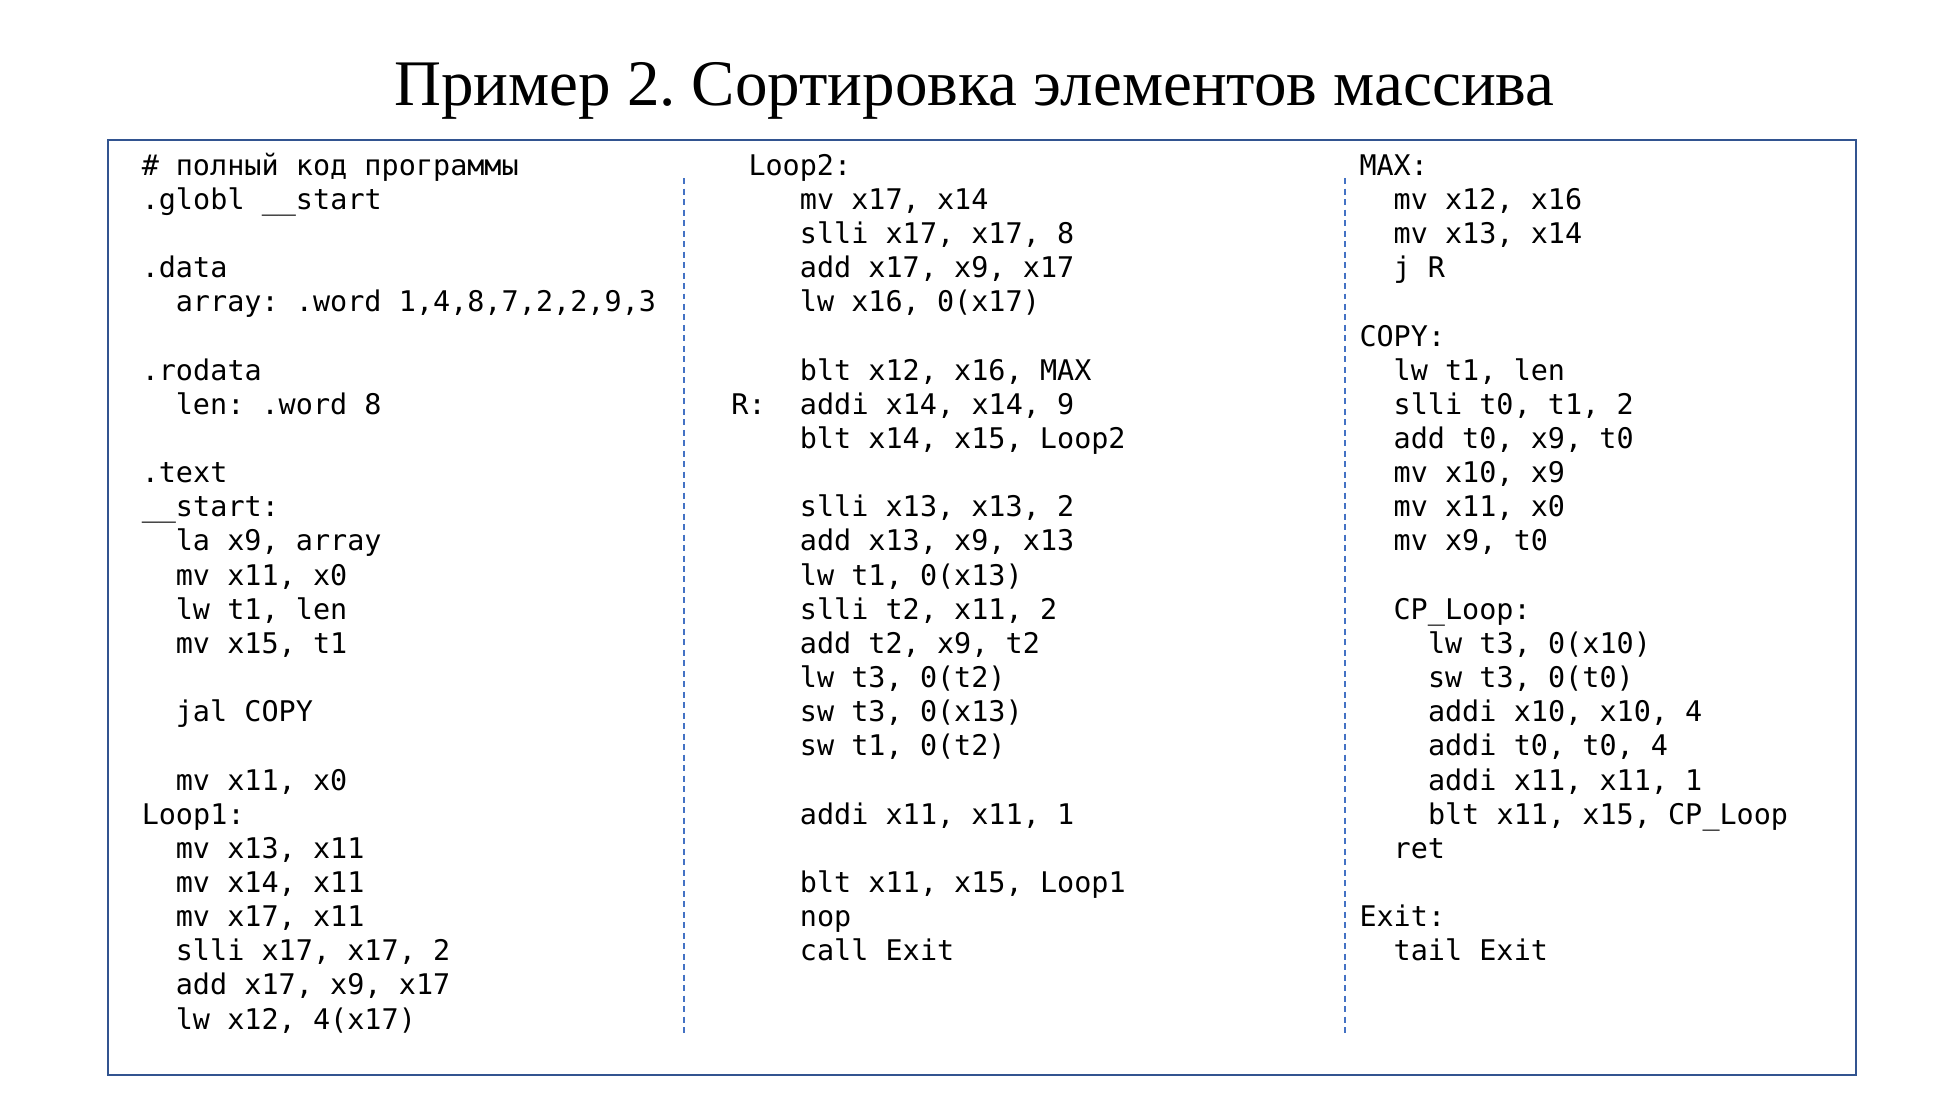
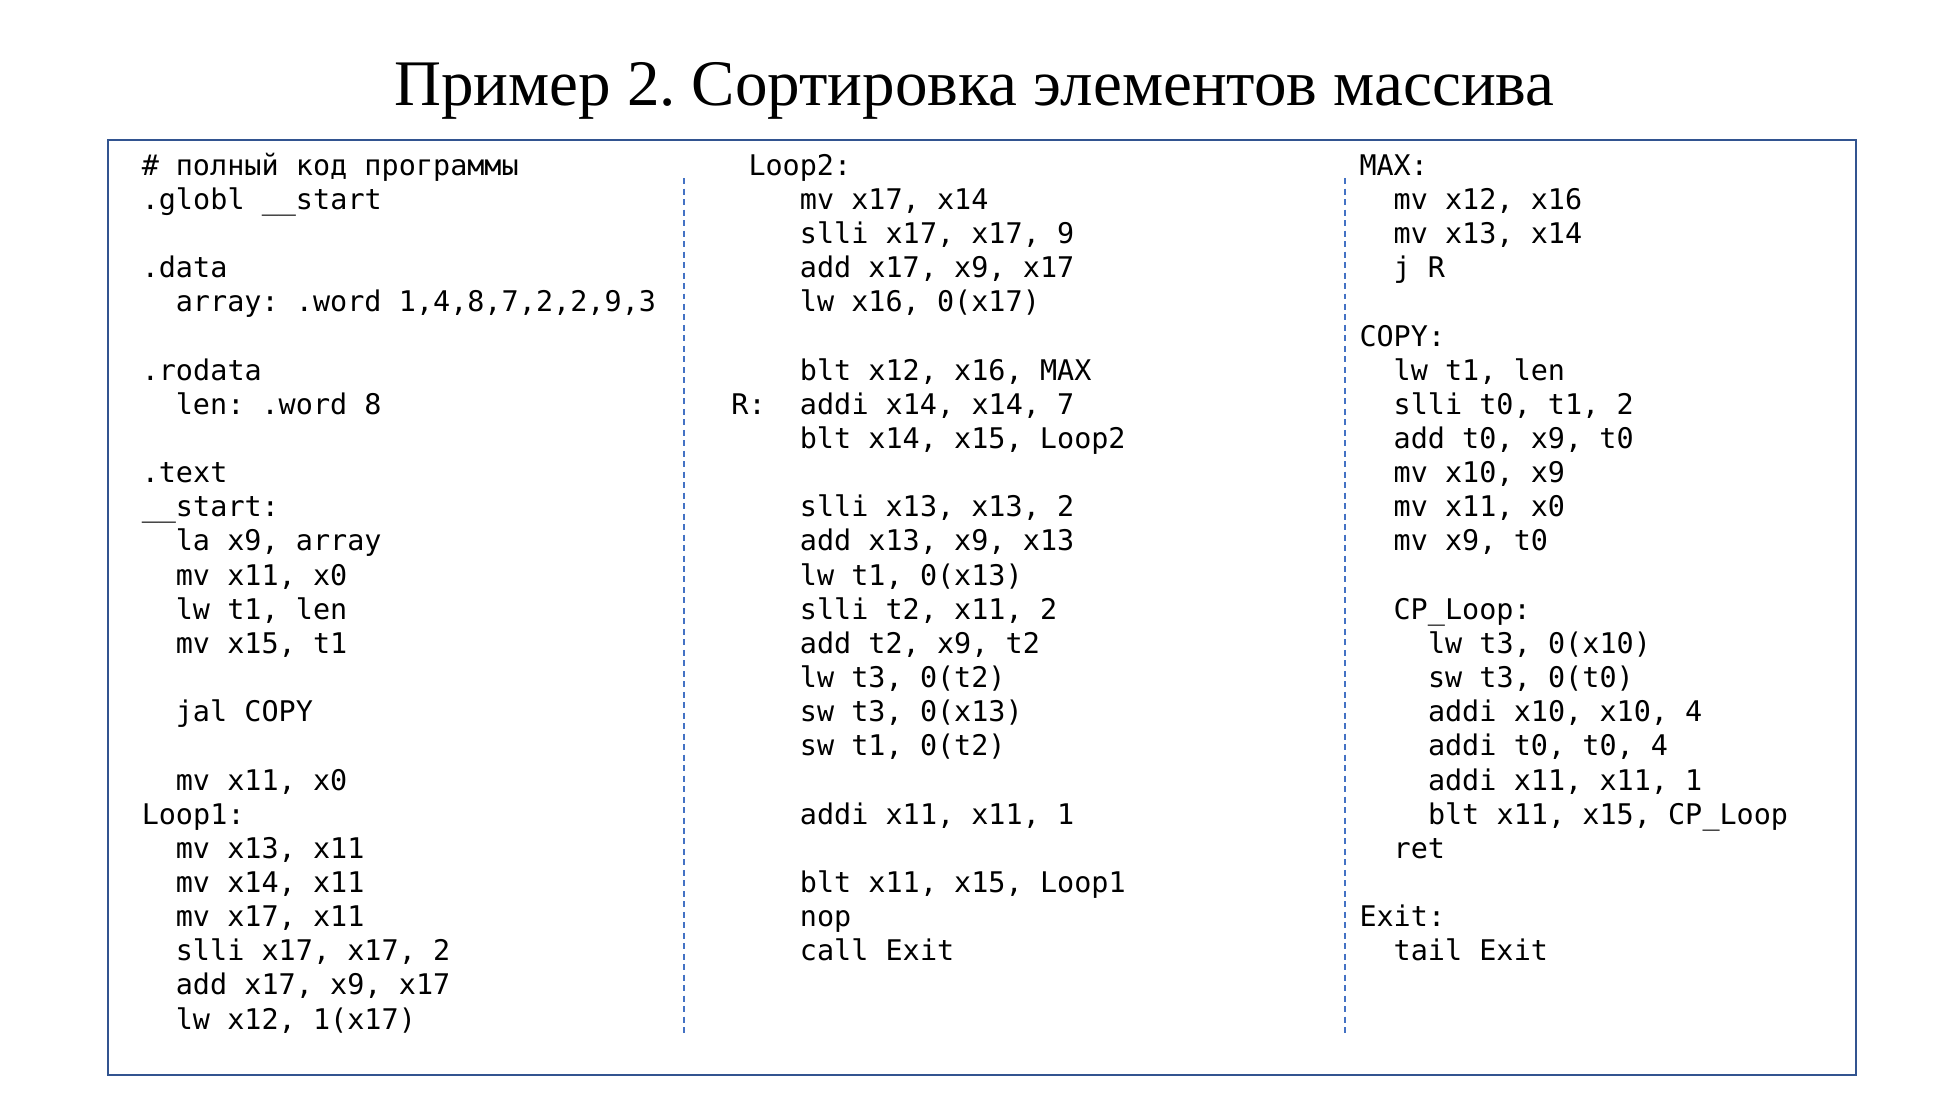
x17 8: 8 -> 9 (1066, 234)
9: 9 -> 7 (1066, 405)
4(x17: 4(x17 -> 1(x17 (364, 1020)
